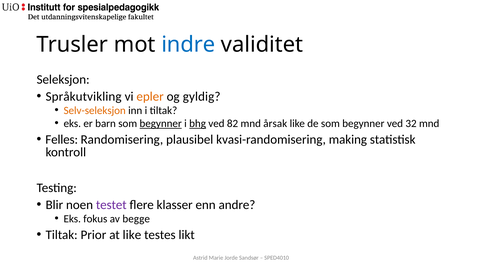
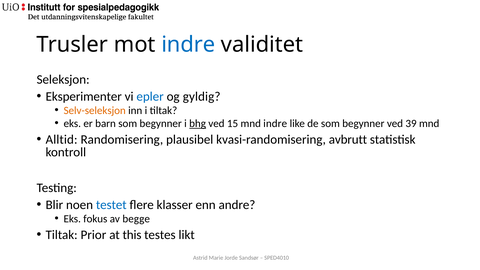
Språkutvikling: Språkutvikling -> Eksperimenter (84, 97)
epler colour: orange -> blue (150, 97)
begynner underline: present -> none (161, 124)
82: 82 -> 15 (232, 124)
mnd årsak: årsak -> indre (275, 124)
32: 32 -> 39 (411, 124)
Felles: Felles -> Alltid (62, 140)
making: making -> avbrutt (348, 140)
testet colour: purple -> blue (111, 205)
at like: like -> this (132, 235)
